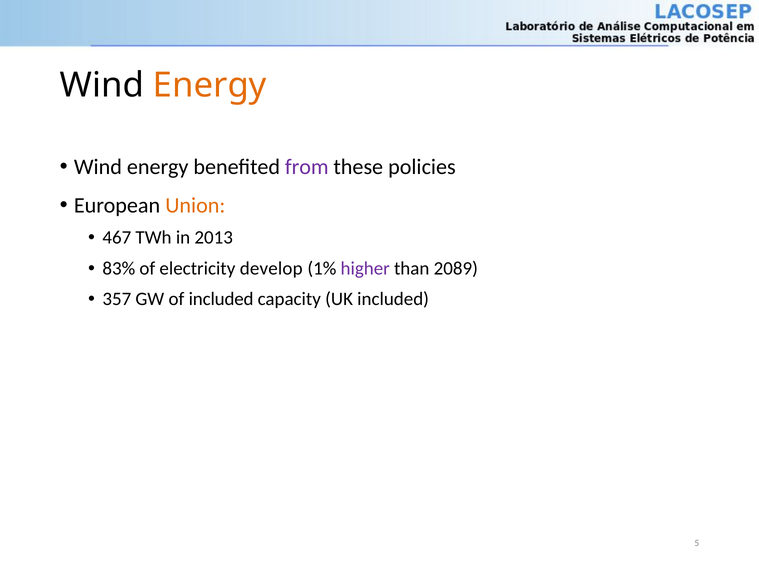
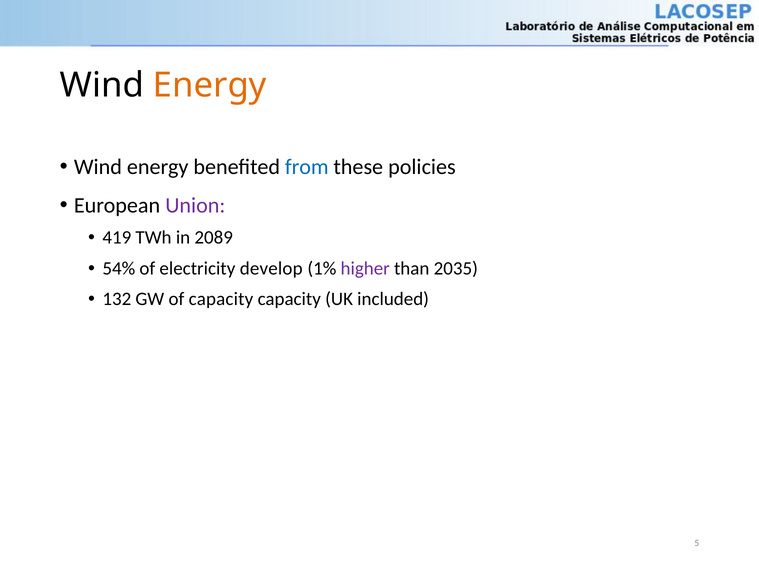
from colour: purple -> blue (307, 167)
Union colour: orange -> purple (195, 205)
467: 467 -> 419 (117, 238)
2013: 2013 -> 2089 (214, 238)
83%: 83% -> 54% (119, 269)
2089: 2089 -> 2035 (456, 269)
357: 357 -> 132 (117, 299)
of included: included -> capacity (221, 299)
